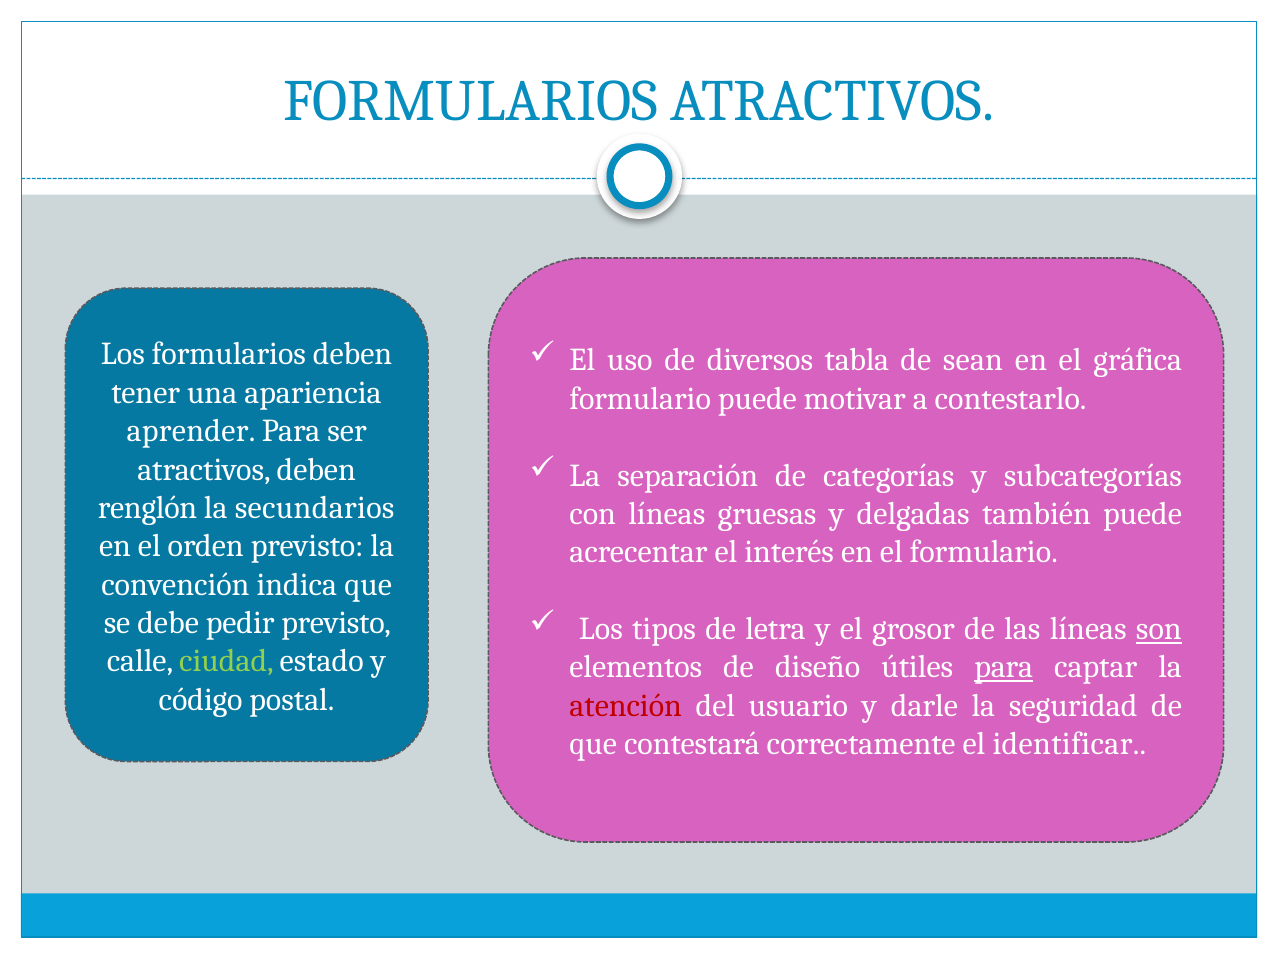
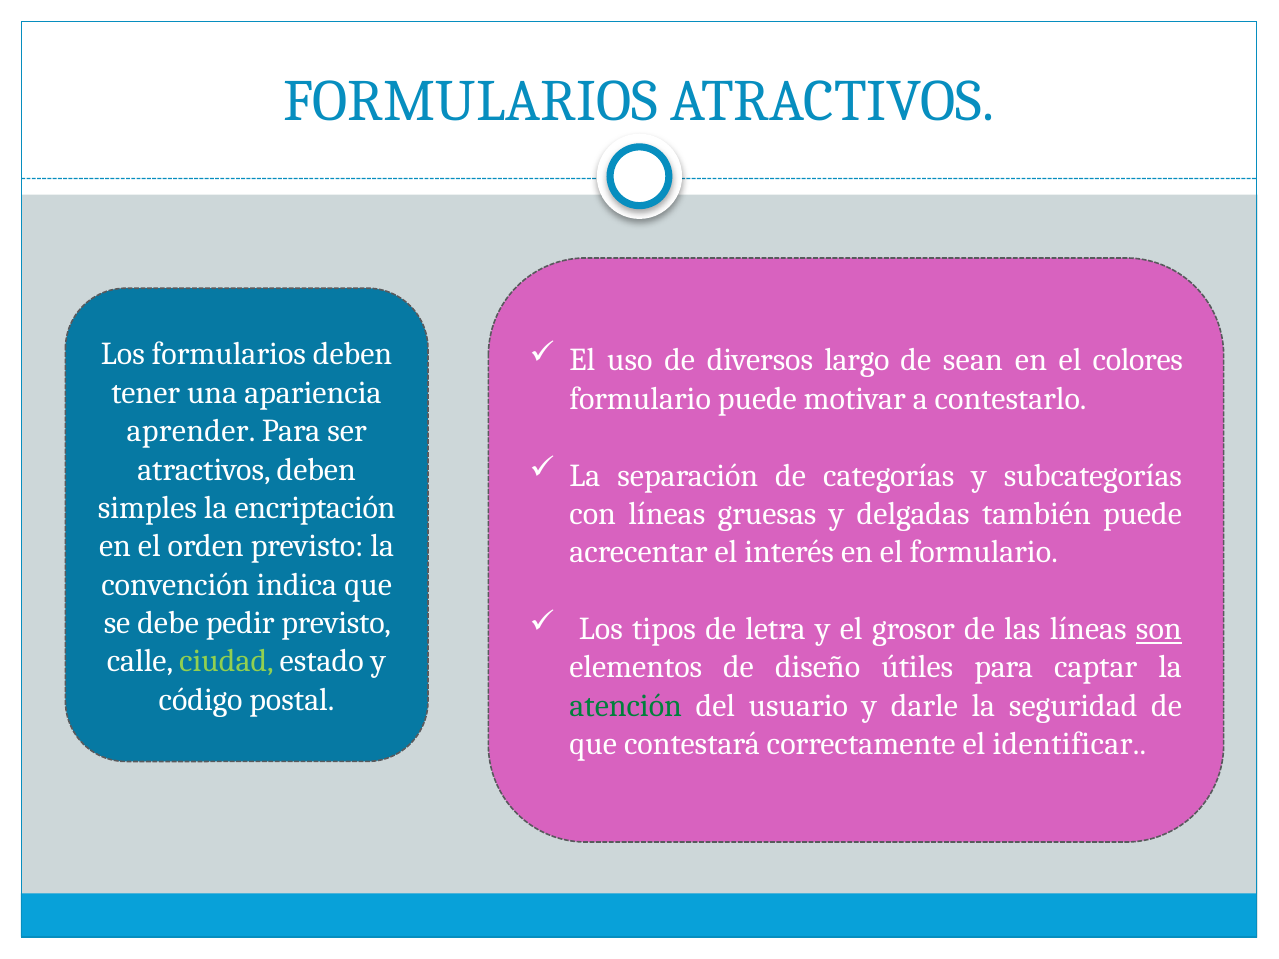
tabla: tabla -> largo (857, 361)
gráfica: gráfica -> colores (1138, 361)
renglón: renglón -> simples (147, 508)
secundarios: secundarios -> encriptación (315, 508)
para underline: present -> none (1004, 667)
atención colour: red -> green (626, 706)
